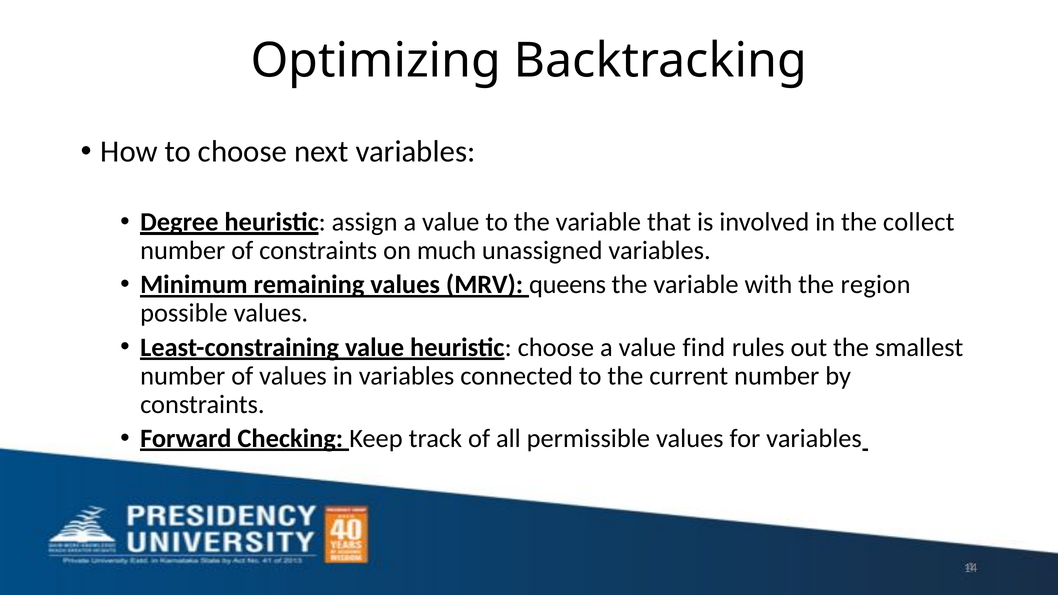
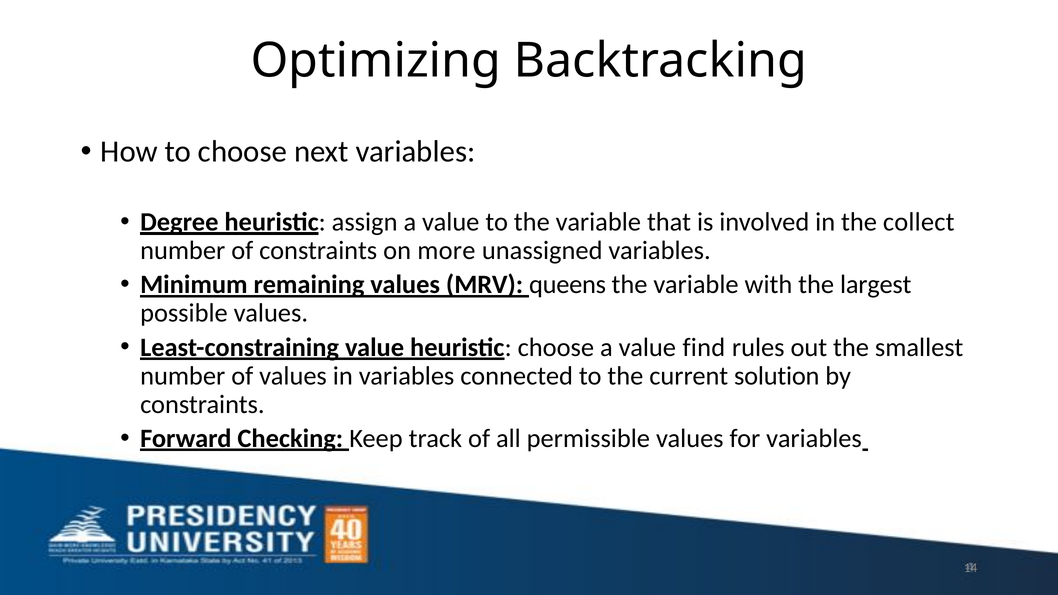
much: much -> more (446, 251)
region: region -> largest (876, 285)
current number: number -> solution (777, 376)
